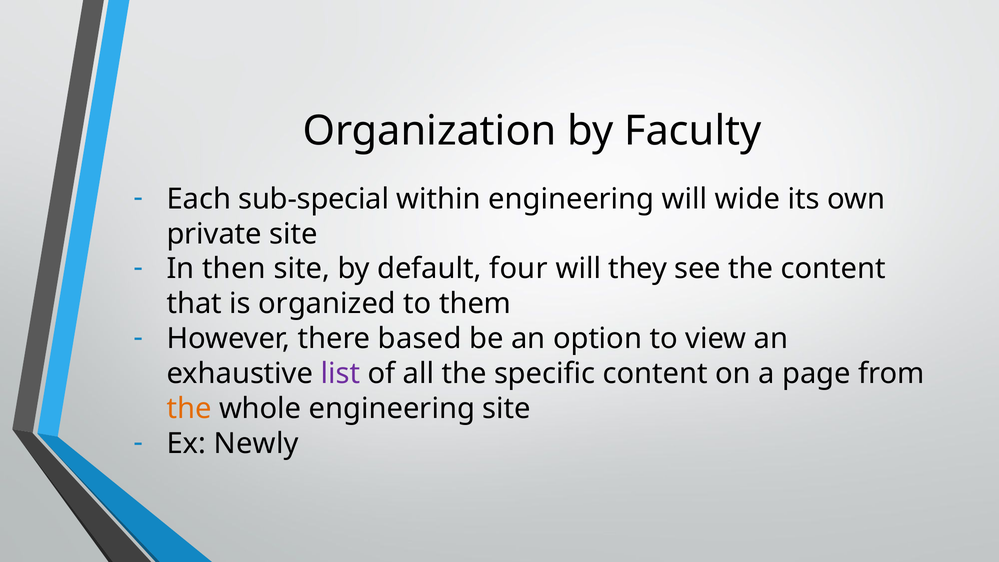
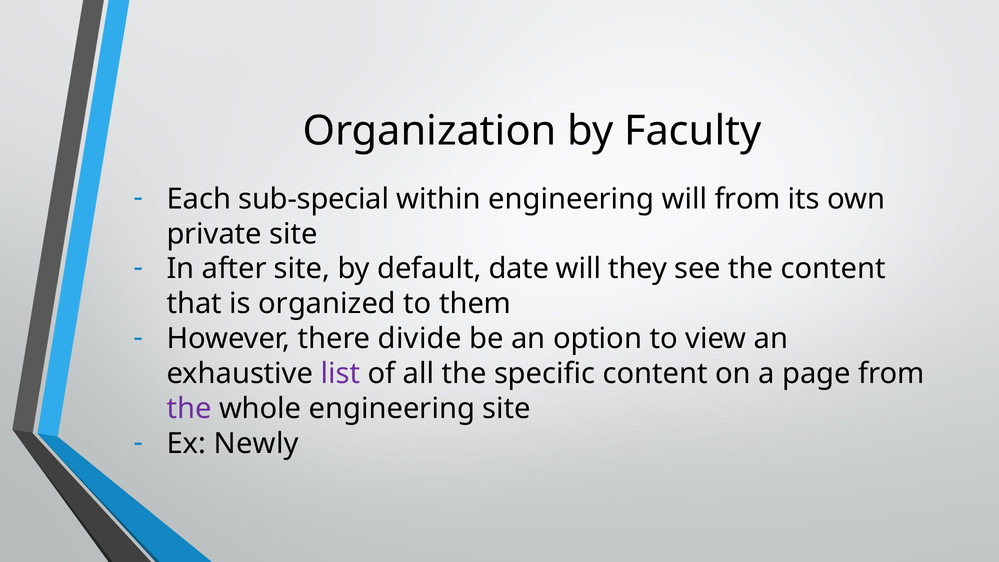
will wide: wide -> from (748, 199)
then: then -> after (234, 269)
four: four -> date (519, 269)
based: based -> divide (420, 339)
the colour: orange -> purple (189, 409)
